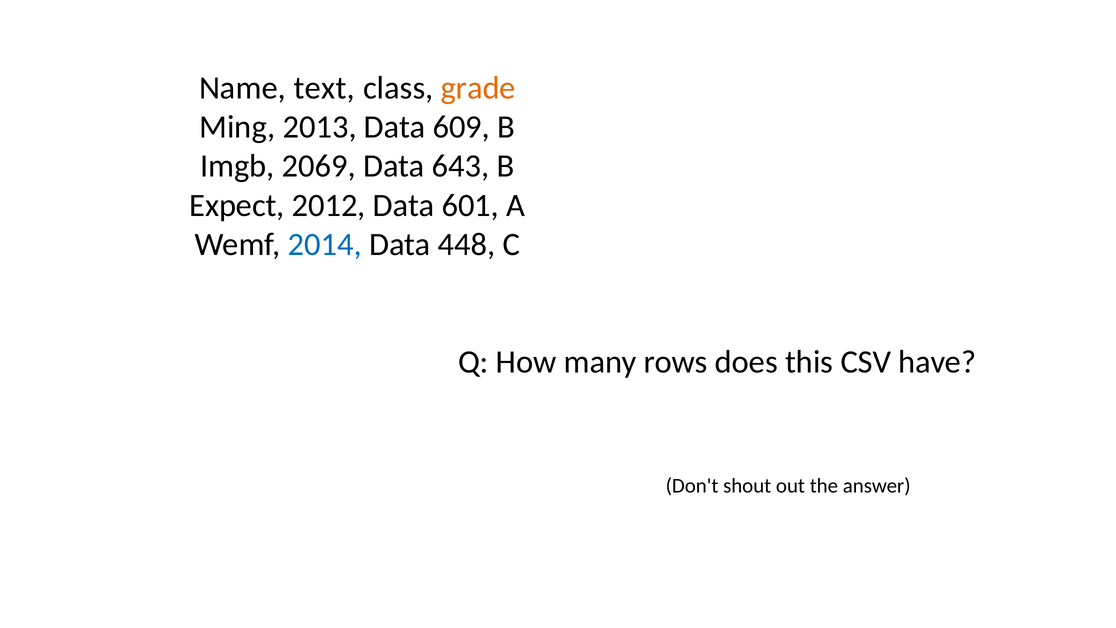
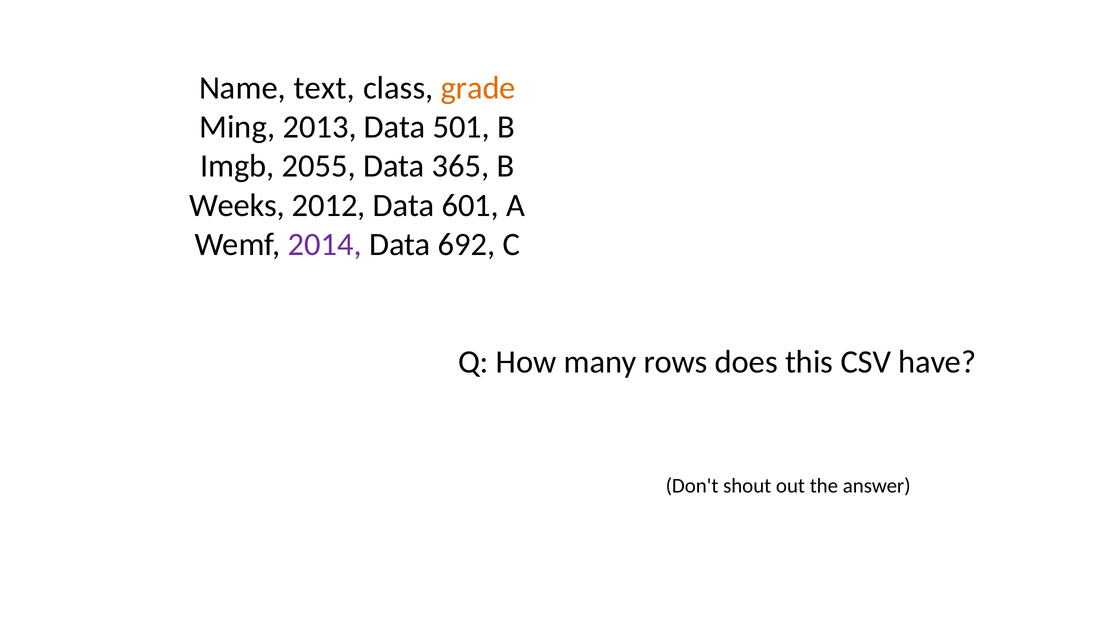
609: 609 -> 501 (461, 127)
2069: 2069 -> 2055 (319, 166)
643: 643 -> 365 (461, 166)
Expect: Expect -> Weeks (237, 205)
2014 colour: blue -> purple (325, 244)
448: 448 -> 692 (466, 244)
